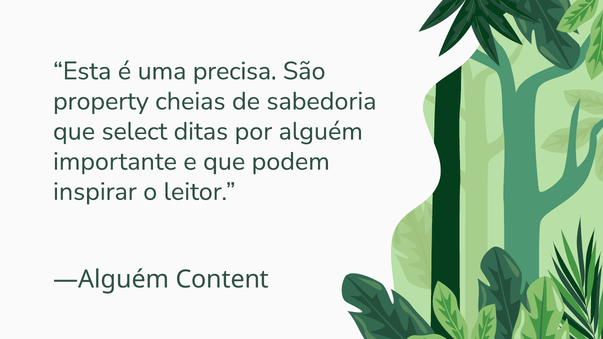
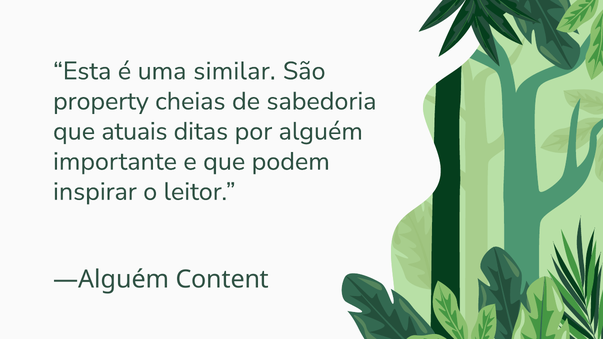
precisa: precisa -> similar (235, 71)
select: select -> atuais (134, 131)
